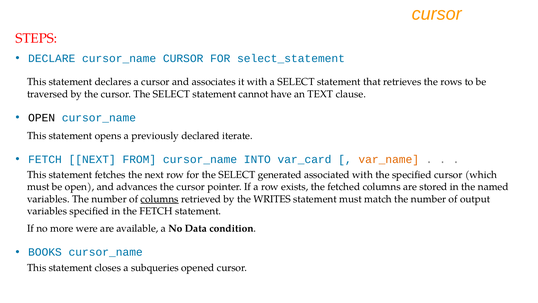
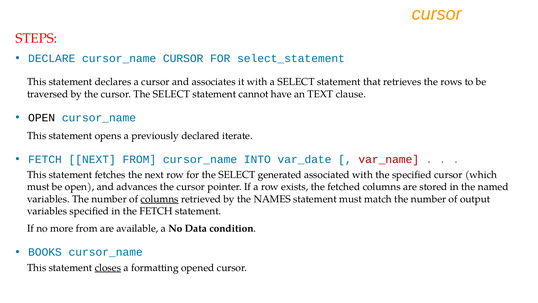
var_card: var_card -> var_date (305, 159)
var_name colour: orange -> red (389, 159)
WRITES: WRITES -> NAMES (272, 199)
more were: were -> from (87, 228)
closes underline: none -> present (108, 267)
subqueries: subqueries -> formatting (155, 267)
